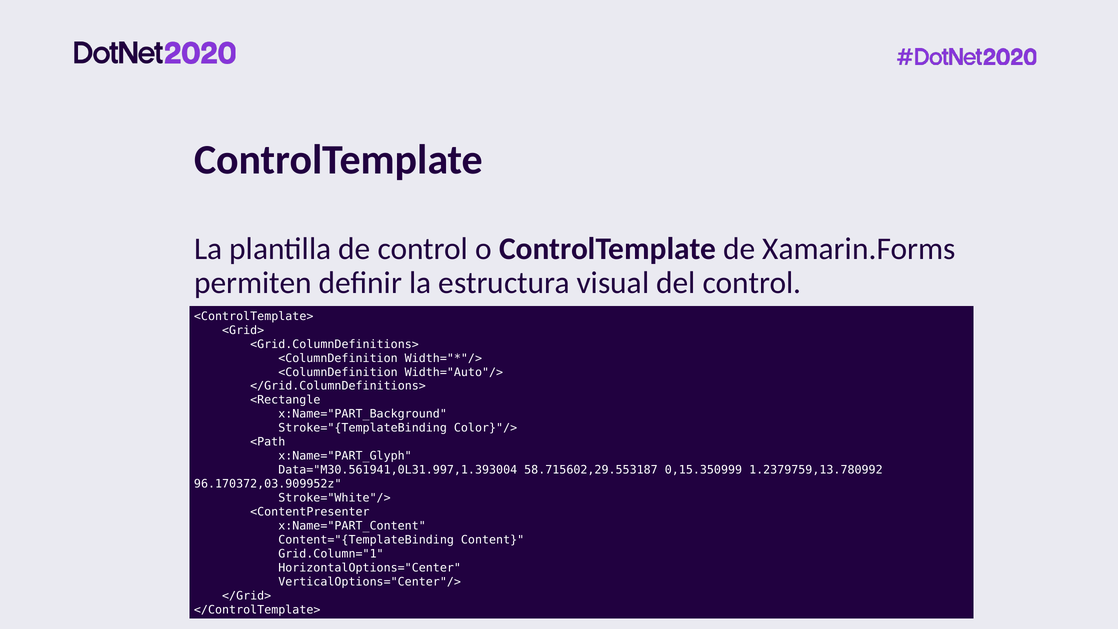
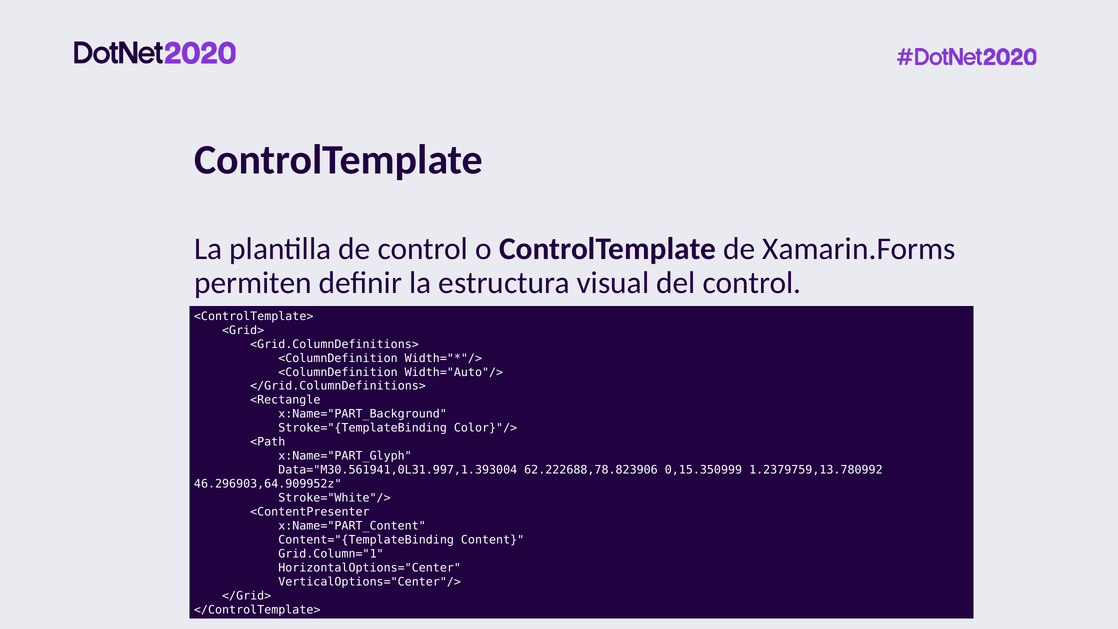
58.715602,29.553187: 58.715602,29.553187 -> 62.222688,78.823906 (591, 470)
96.170372,03.909952z: 96.170372,03.909952z -> 46.296903,64.909952z (268, 484)
